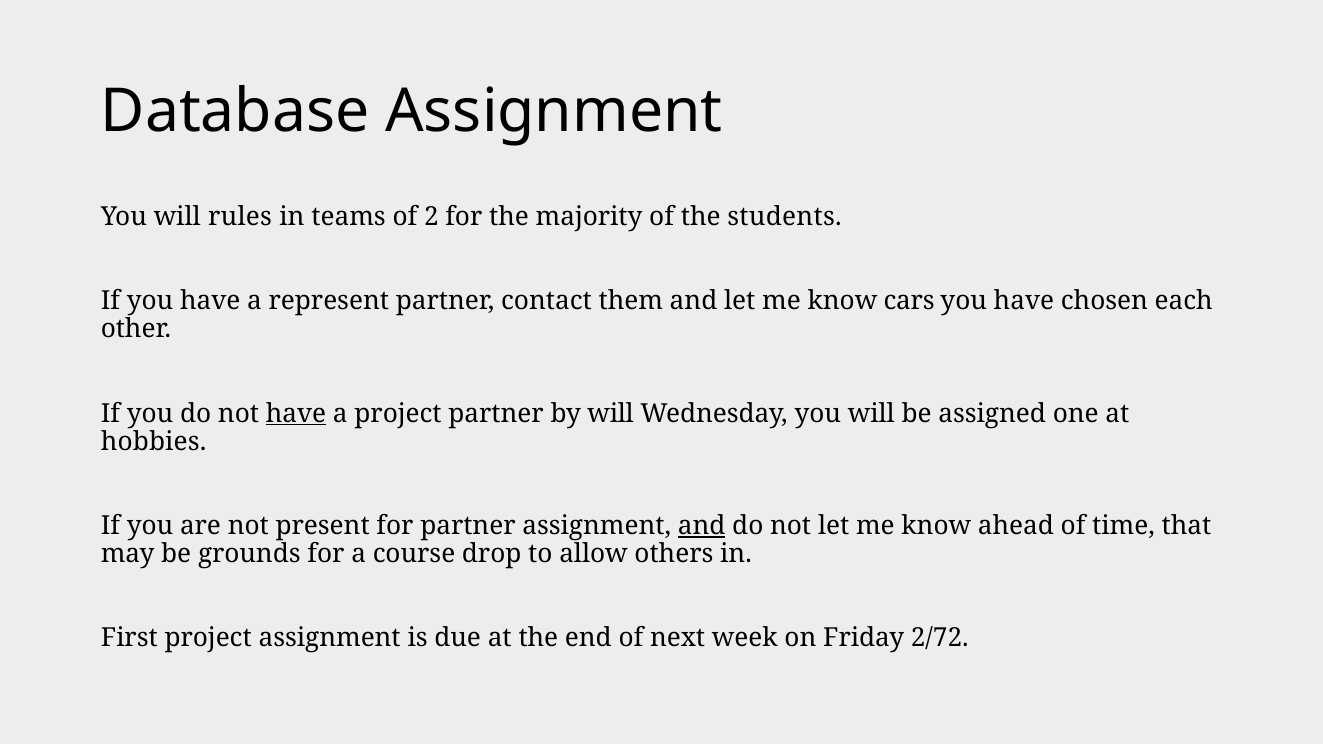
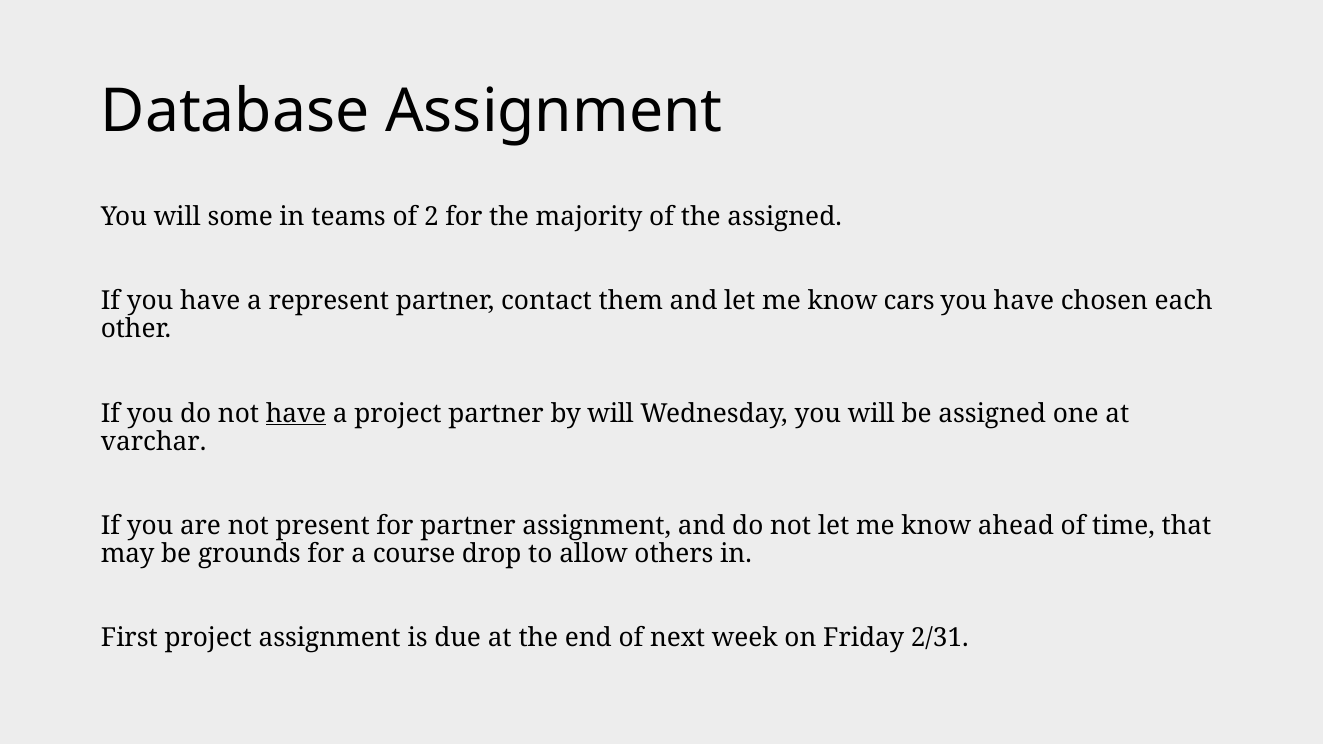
rules: rules -> some (240, 217)
the students: students -> assigned (785, 217)
hobbies: hobbies -> varchar (154, 442)
and underline: present -> none (702, 526)
2/72: 2/72 -> 2/31 (940, 638)
